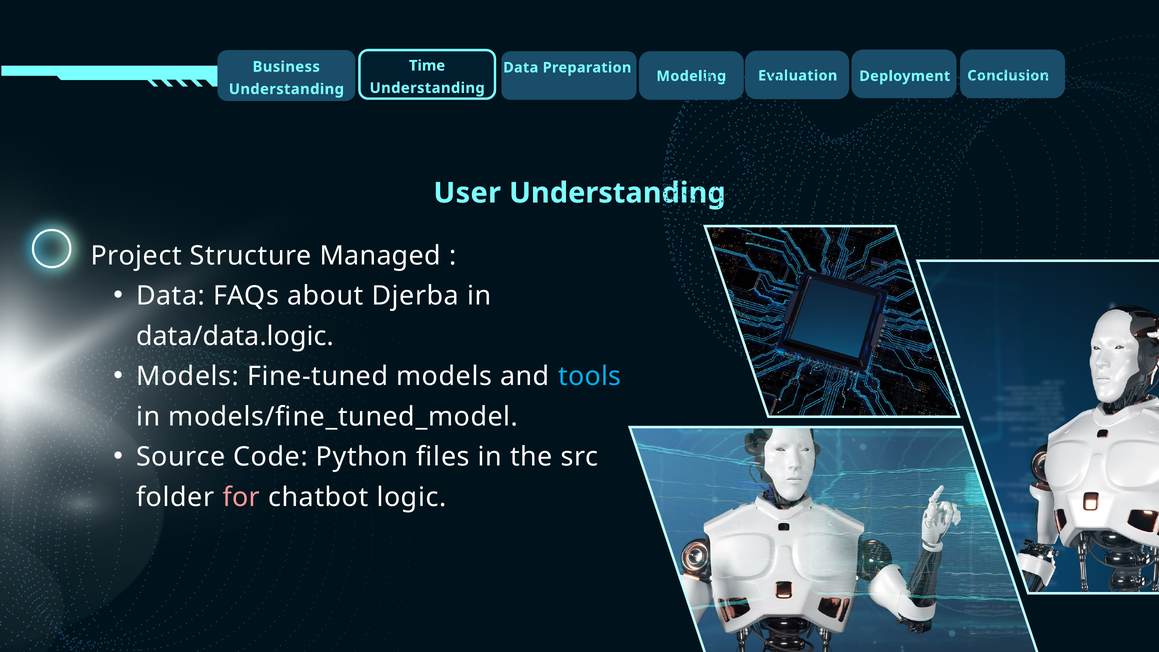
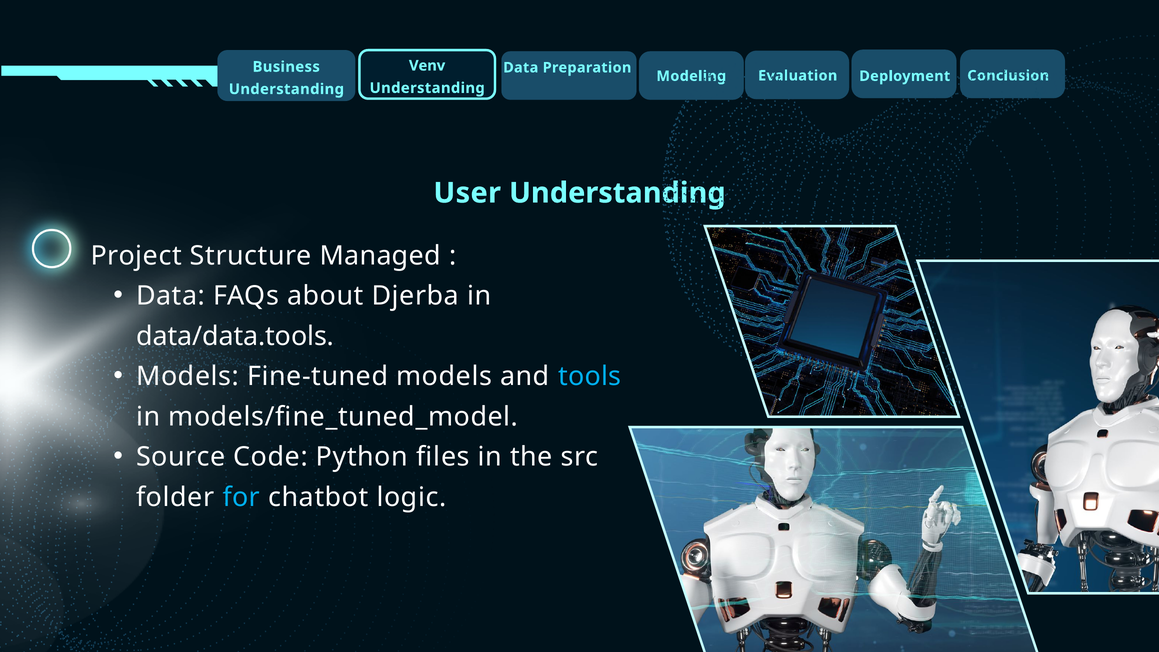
Time: Time -> Venv (427, 66)
data/data.logic: data/data.logic -> data/data.tools (235, 336)
for colour: pink -> light blue (241, 497)
